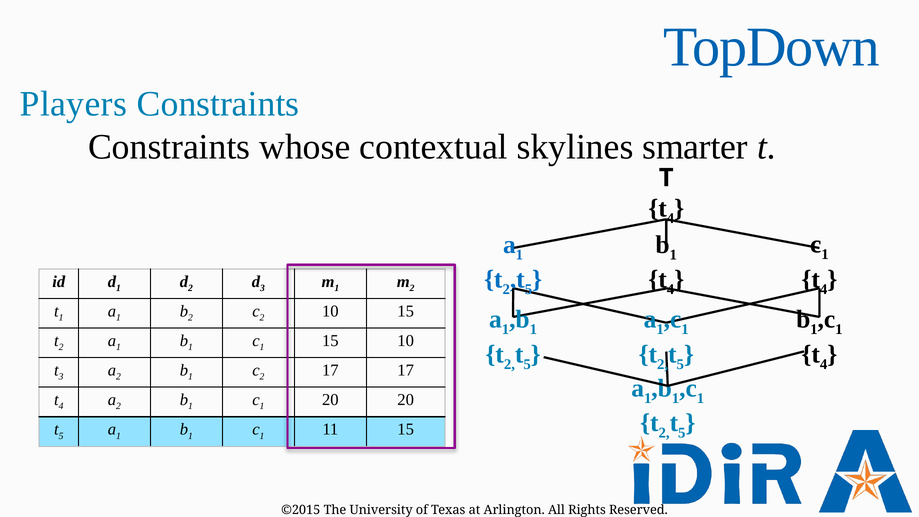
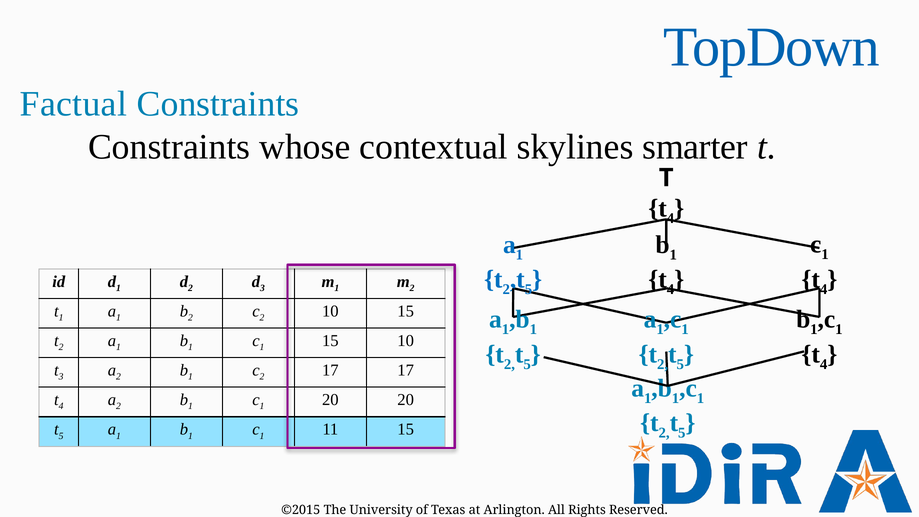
Players: Players -> Factual (73, 104)
